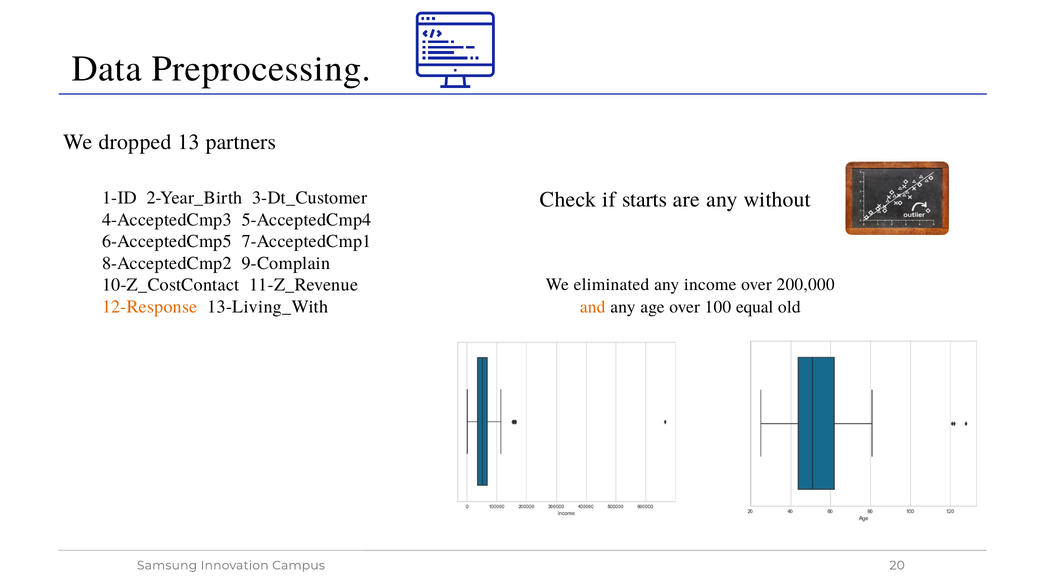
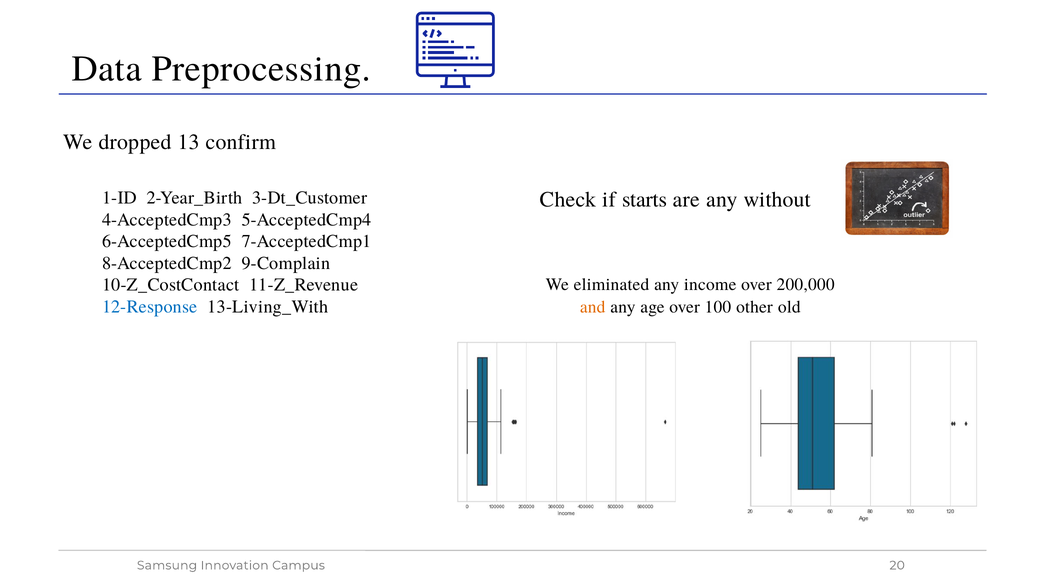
partners: partners -> confirm (241, 142)
12-Response colour: orange -> blue (150, 307)
equal: equal -> other (754, 307)
